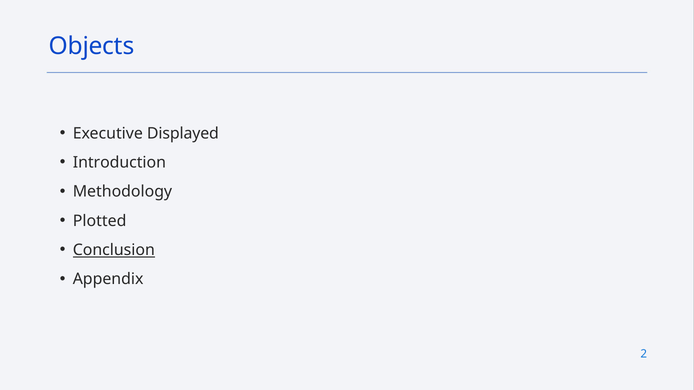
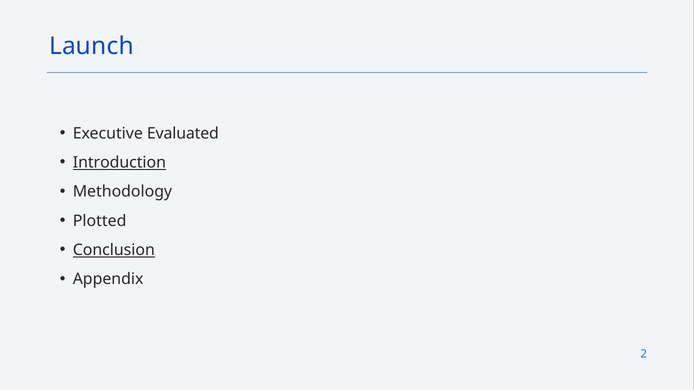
Objects: Objects -> Launch (91, 46)
Displayed: Displayed -> Evaluated (183, 134)
Introduction underline: none -> present (119, 163)
